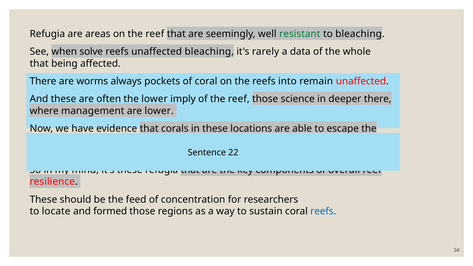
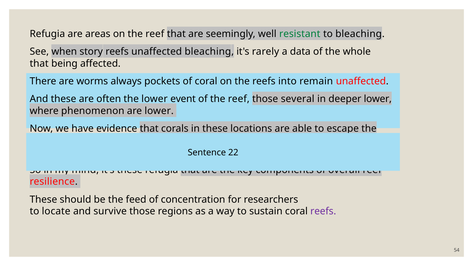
solve: solve -> story (91, 52)
imply: imply -> event (183, 99)
science: science -> several (298, 99)
deeper there: there -> lower (378, 99)
management: management -> phenomenon (93, 111)
formed: formed -> survive (110, 211)
reefs colour: blue -> purple (323, 211)
